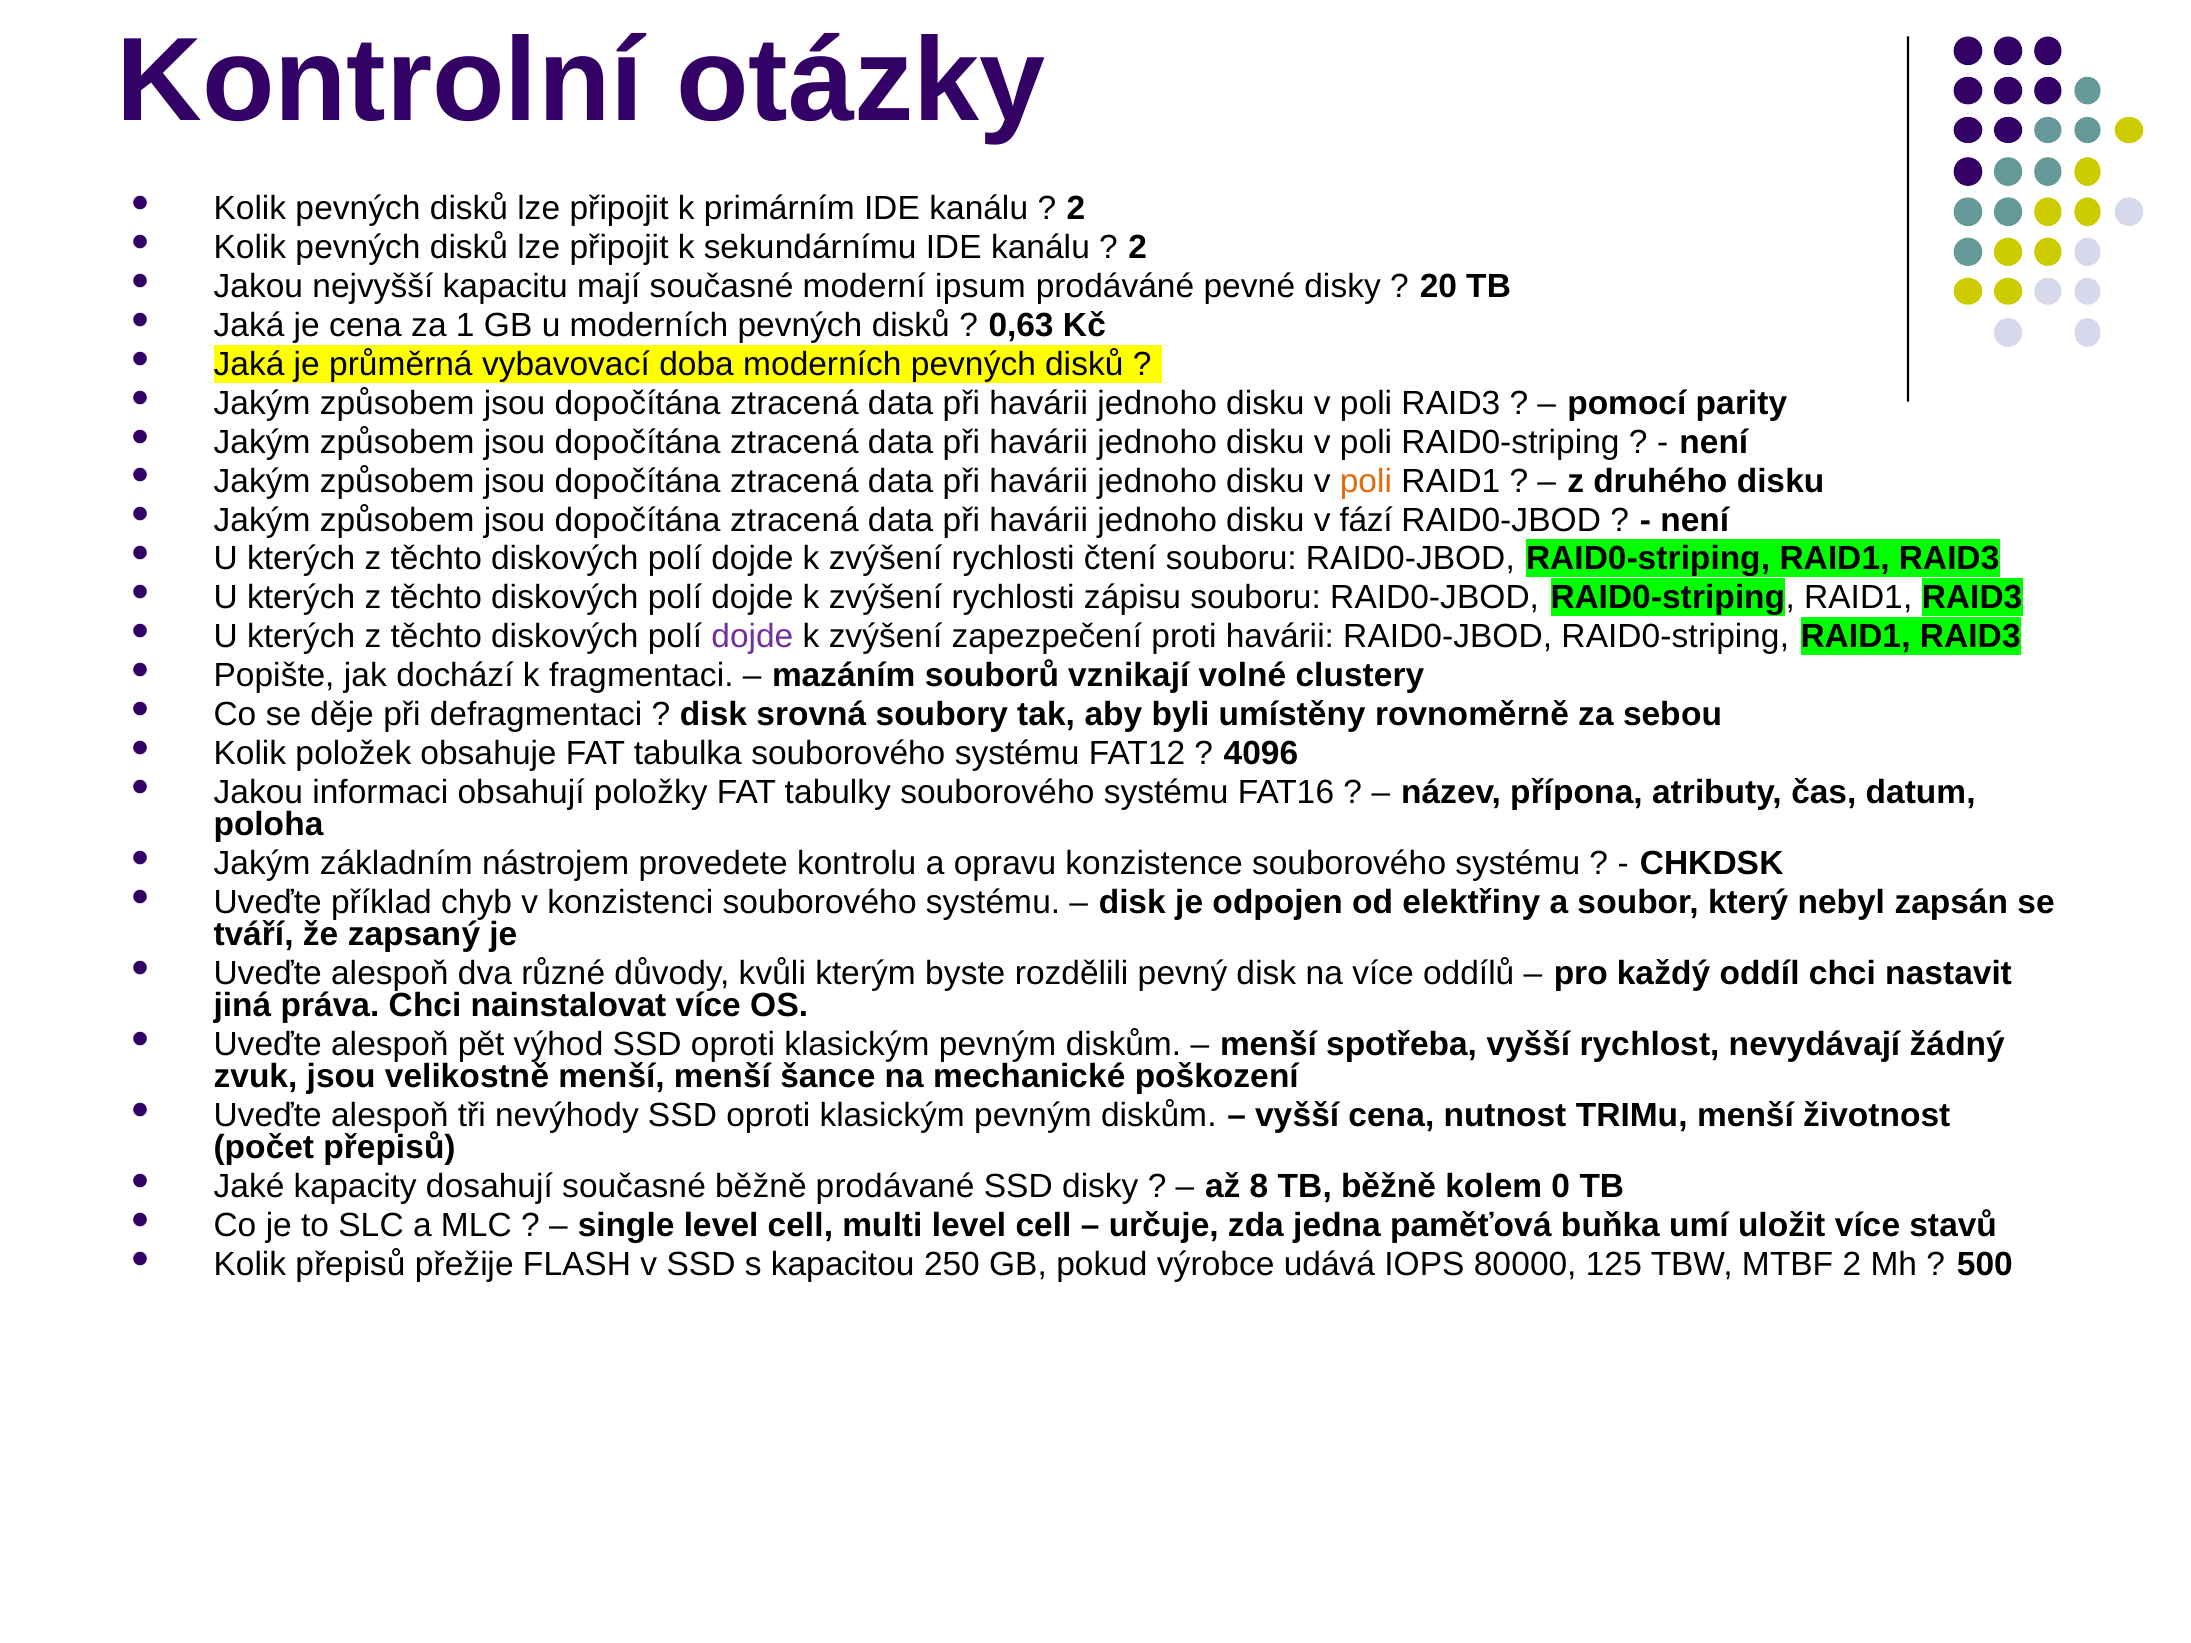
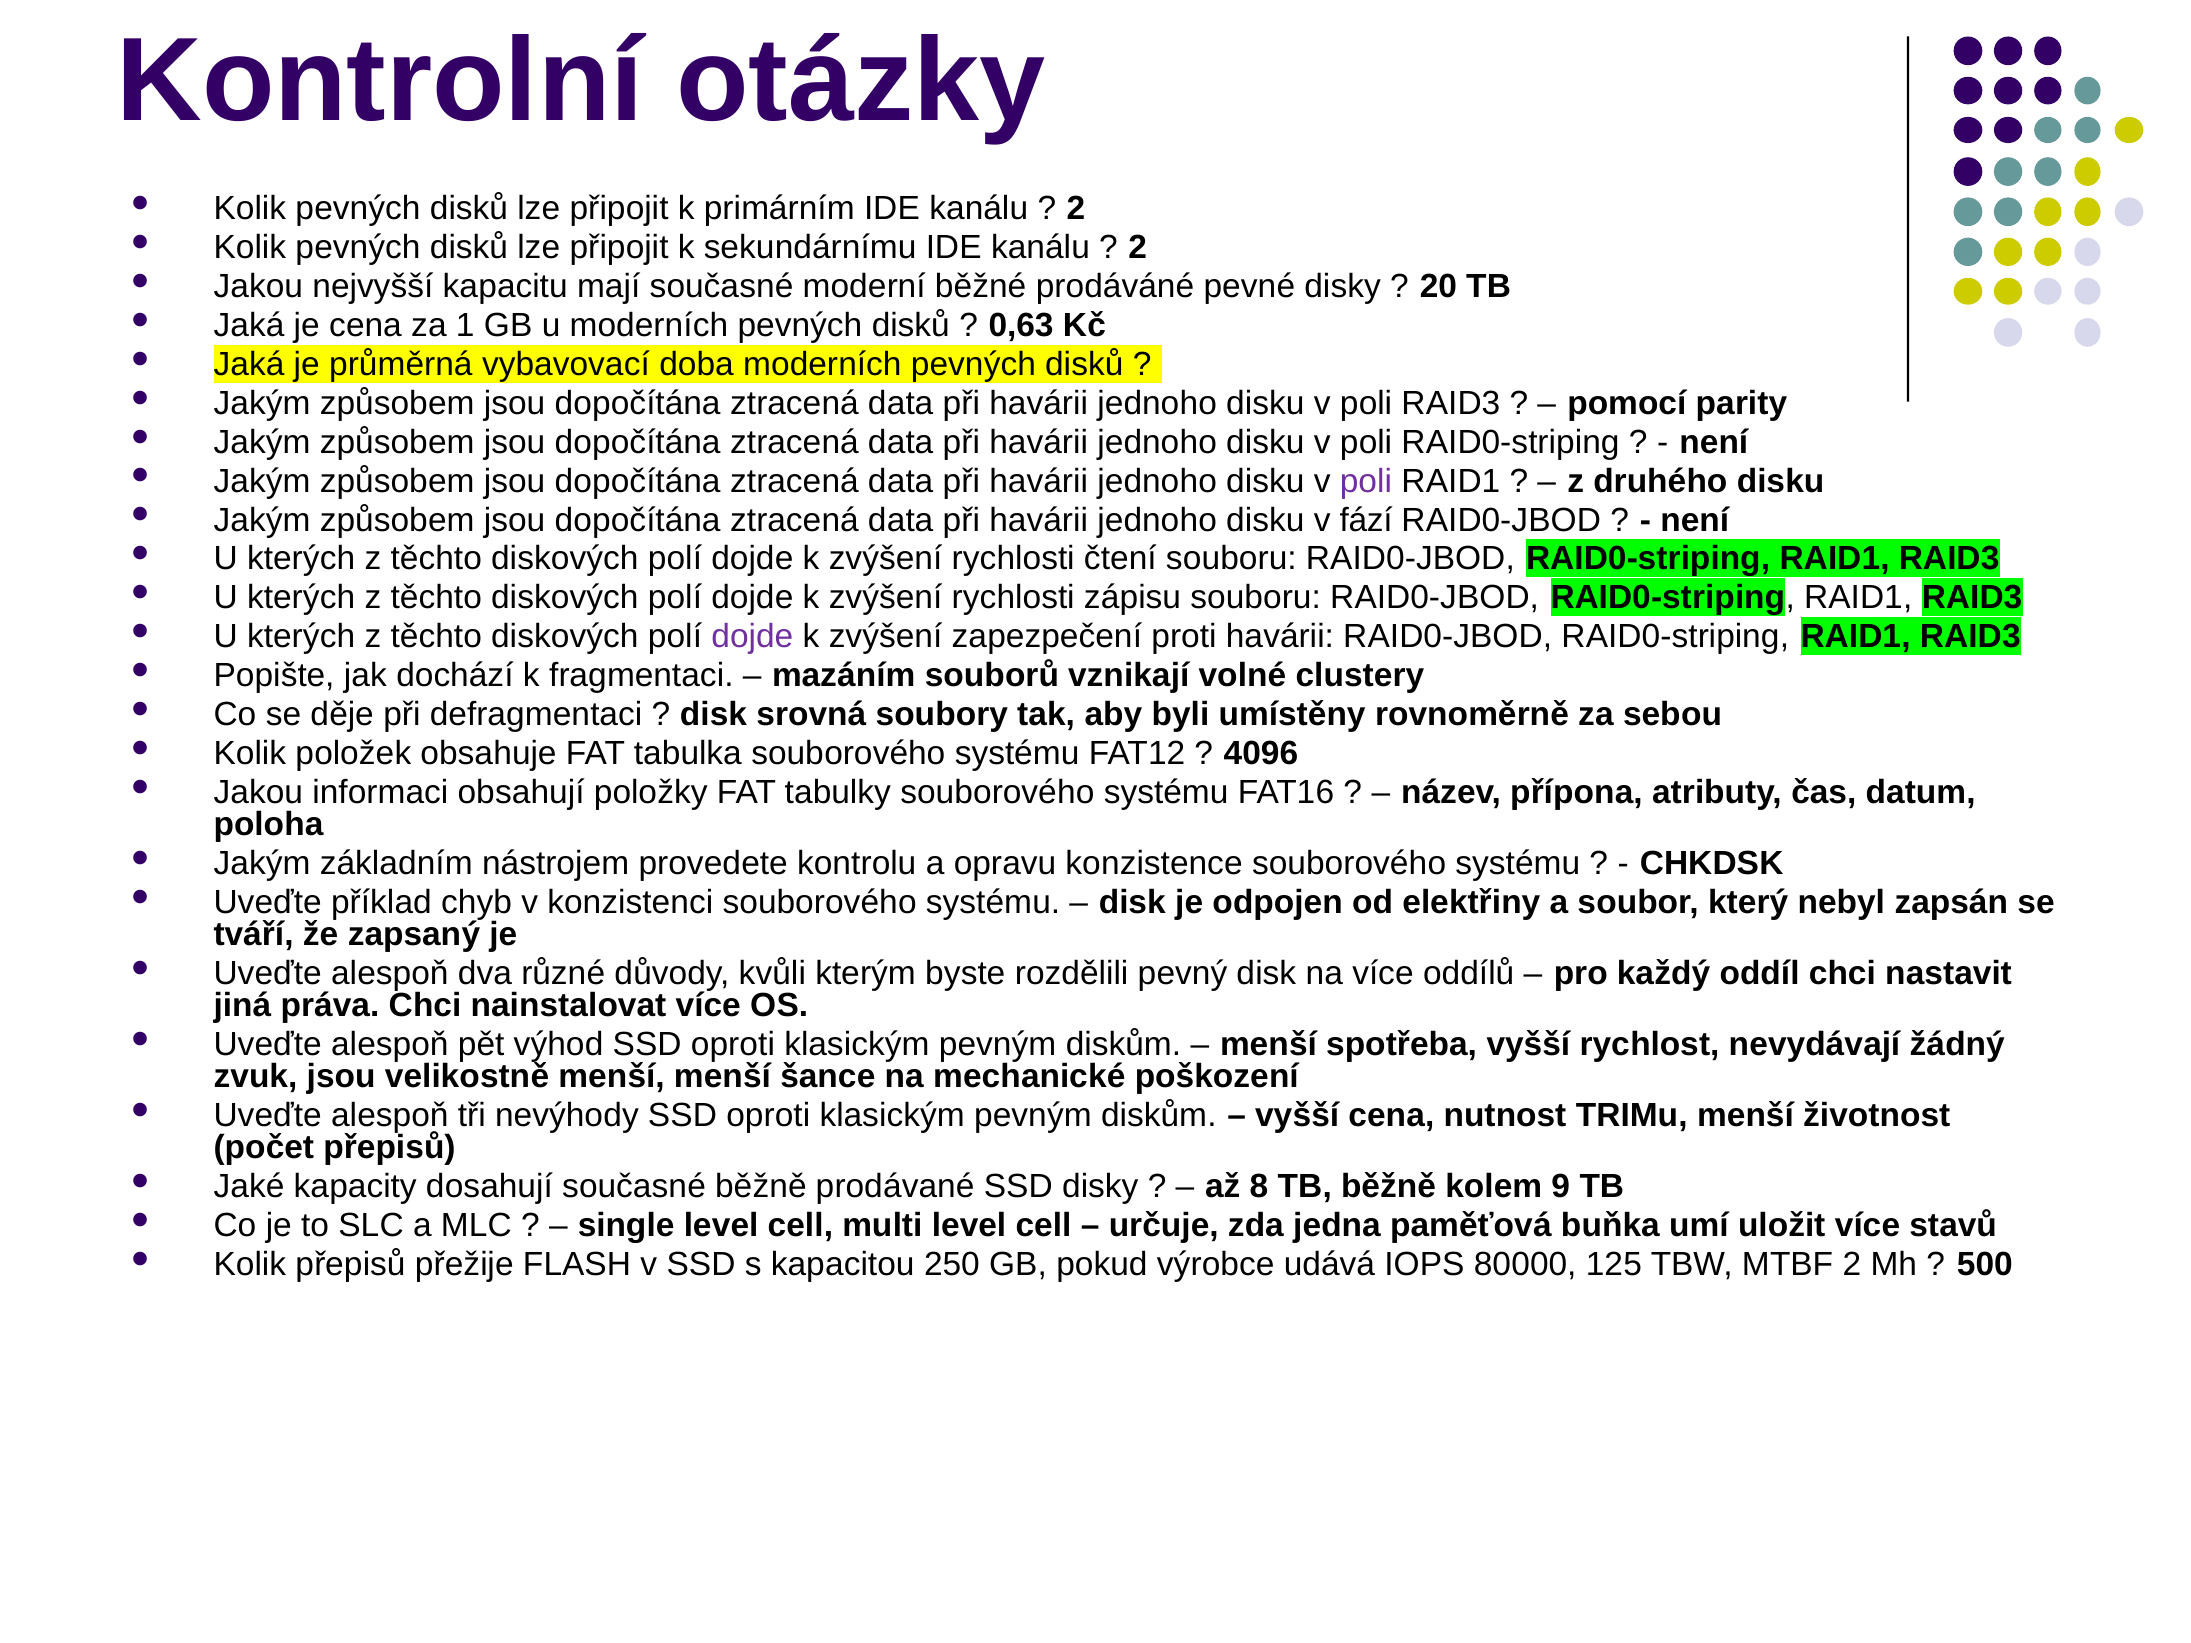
ipsum: ipsum -> běžné (981, 287)
poli colour: orange -> purple (1366, 481)
0: 0 -> 9 (1561, 1187)
